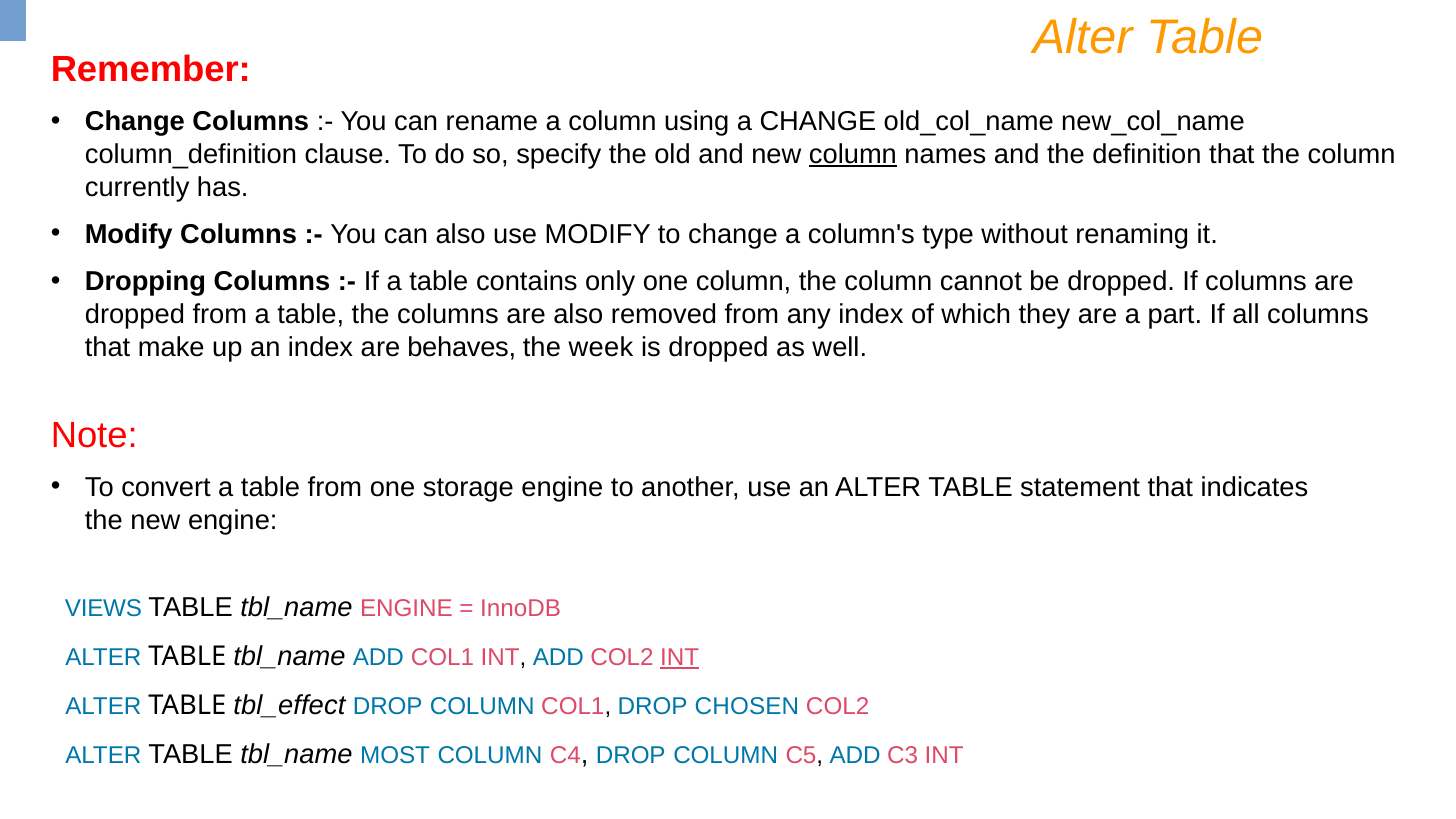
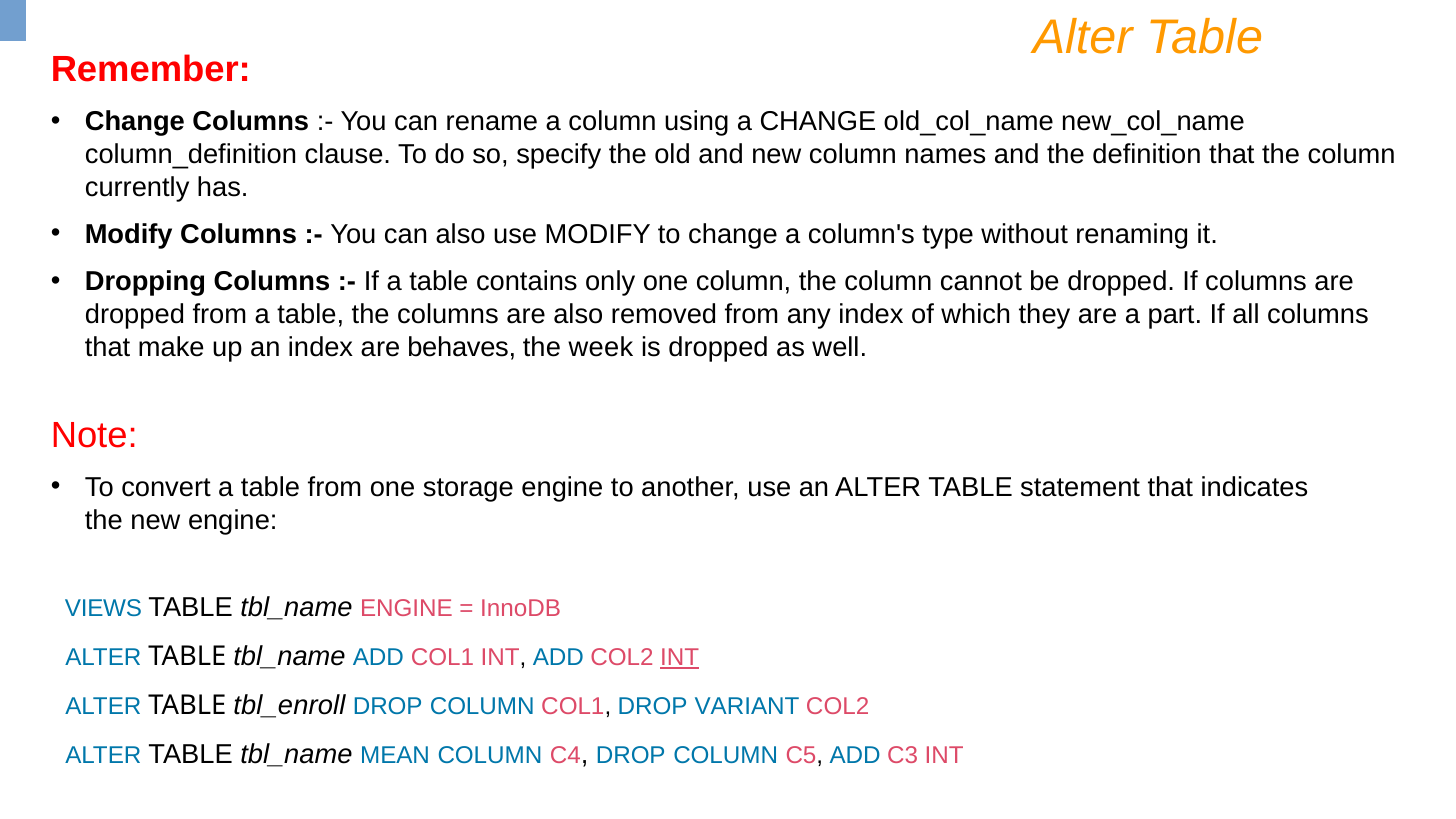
column underline: present -> none (853, 154)
tbl_effect: tbl_effect -> tbl_enroll (289, 706)
CHOSEN: CHOSEN -> VARIANT (747, 707)
MOST: MOST -> MEAN (395, 756)
